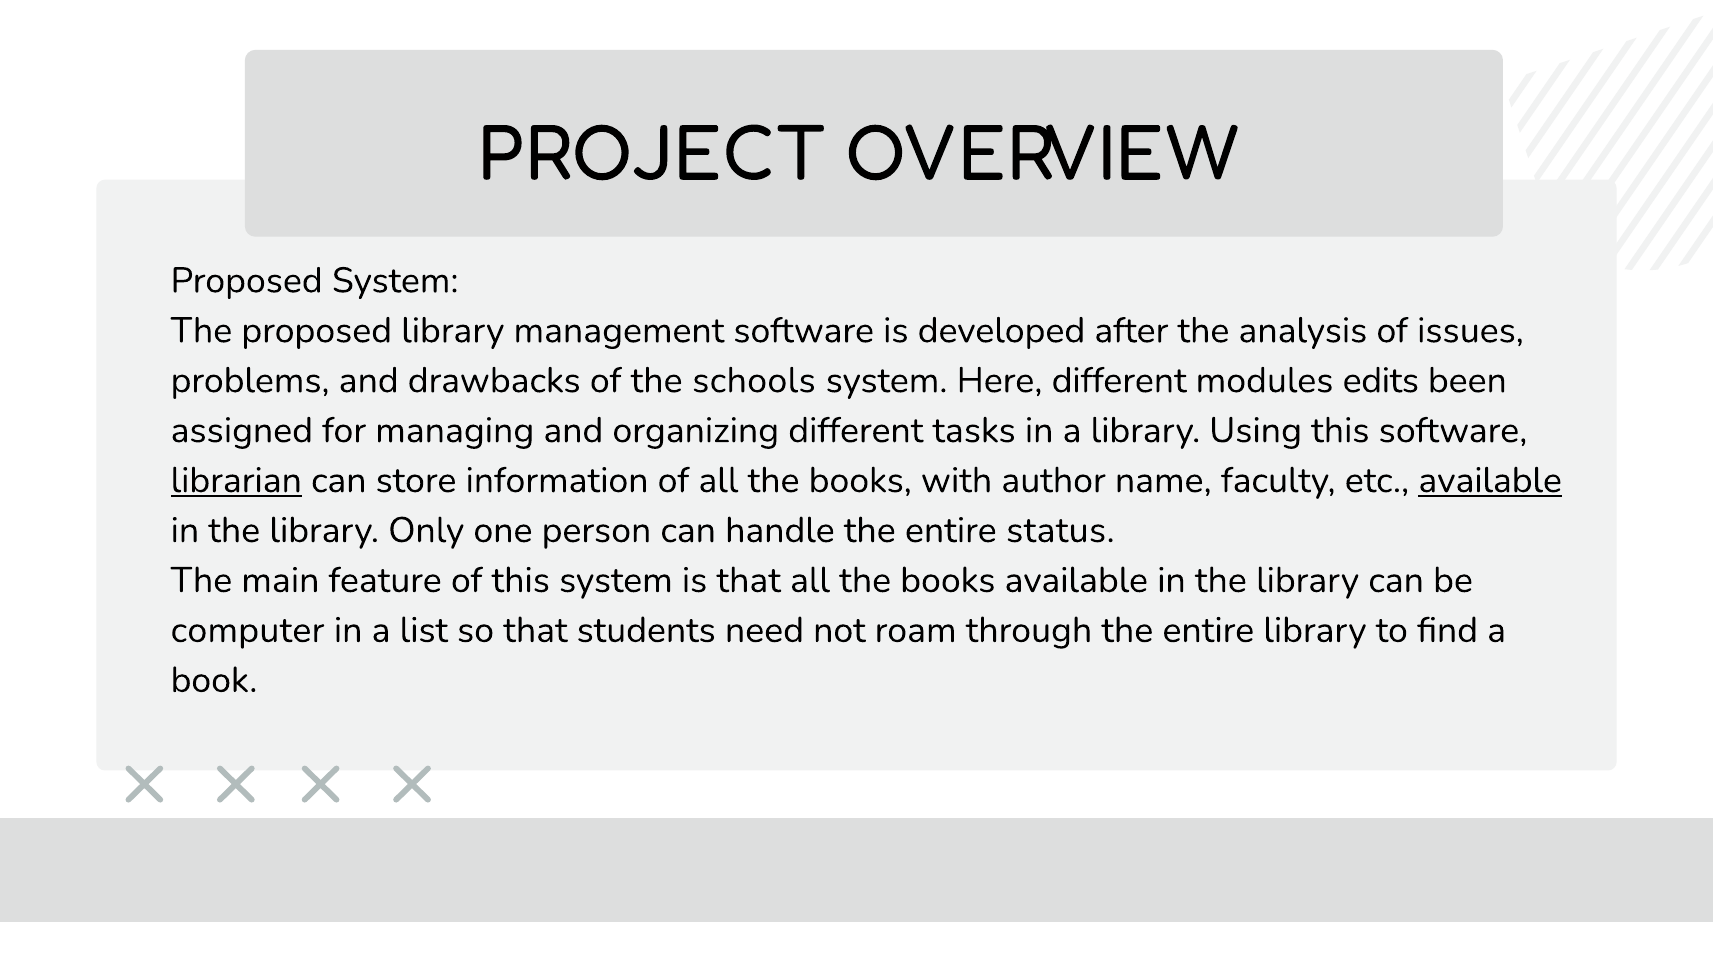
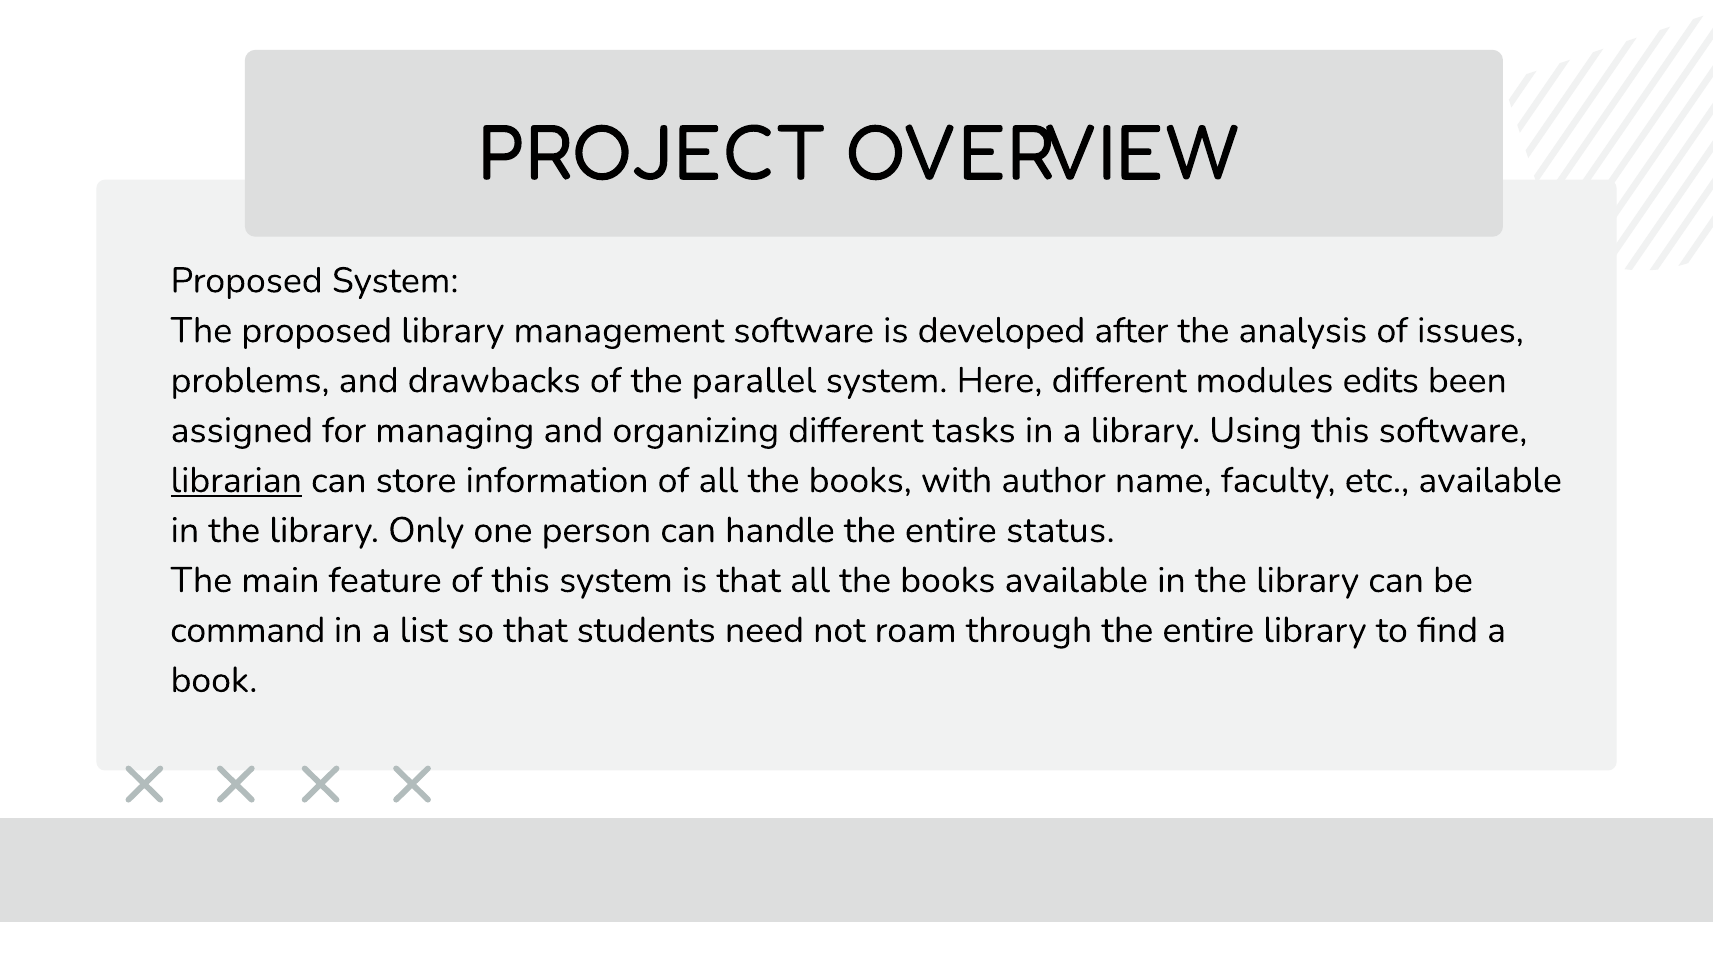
schools: schools -> parallel (754, 381)
available underline: present -> none (1490, 481)
computer: computer -> command (248, 631)
